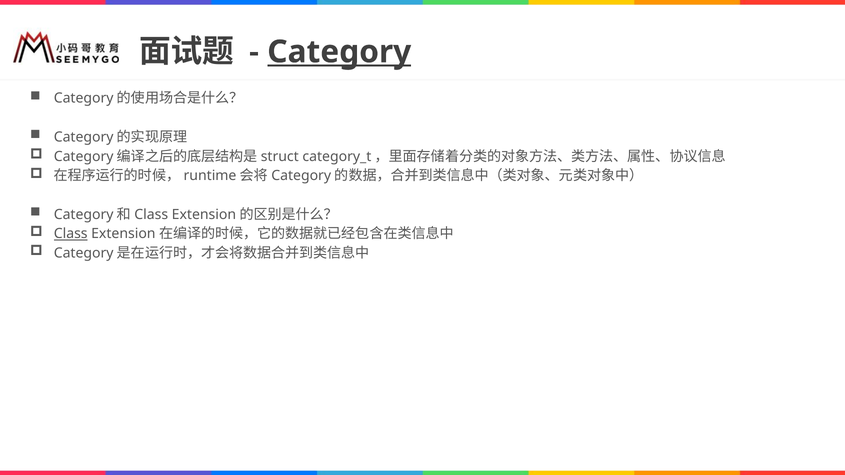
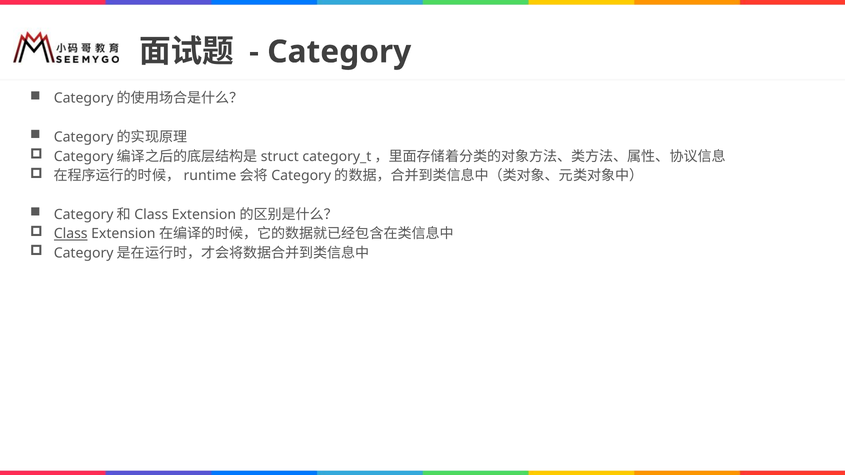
Category underline: present -> none (339, 52)
